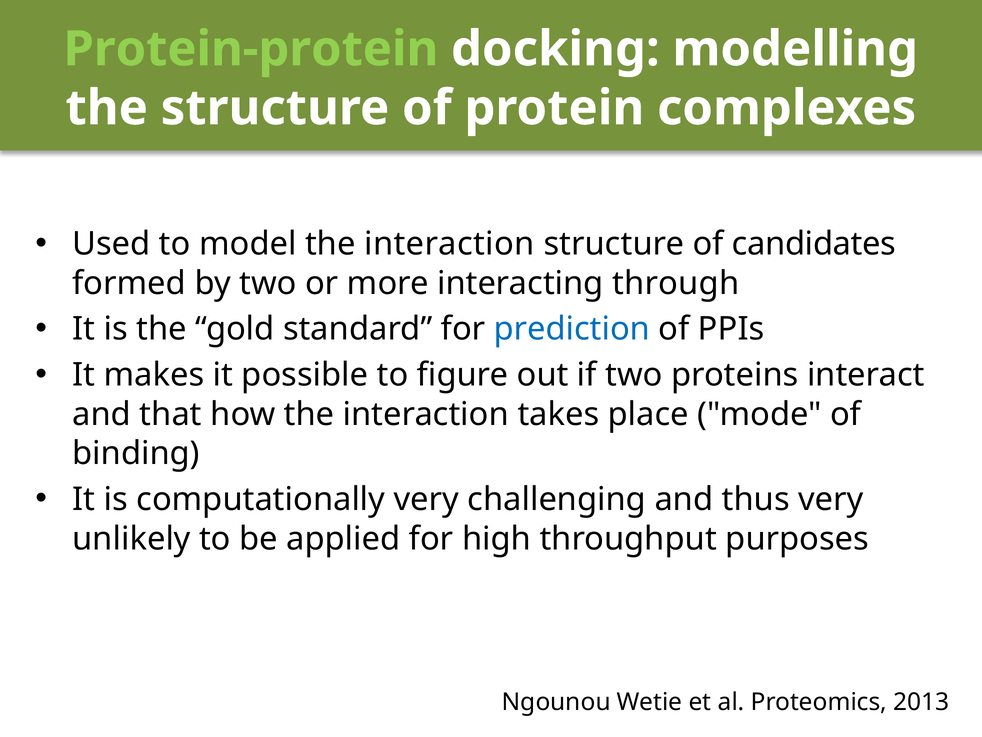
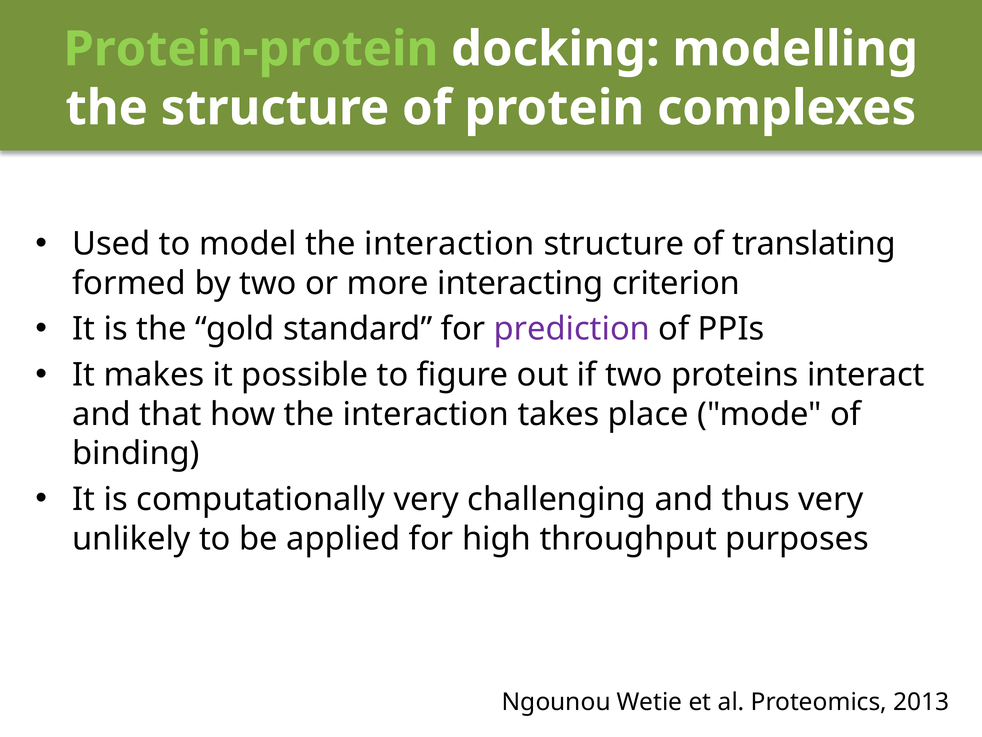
candidates: candidates -> translating (814, 244)
through: through -> criterion (676, 283)
prediction colour: blue -> purple (572, 329)
